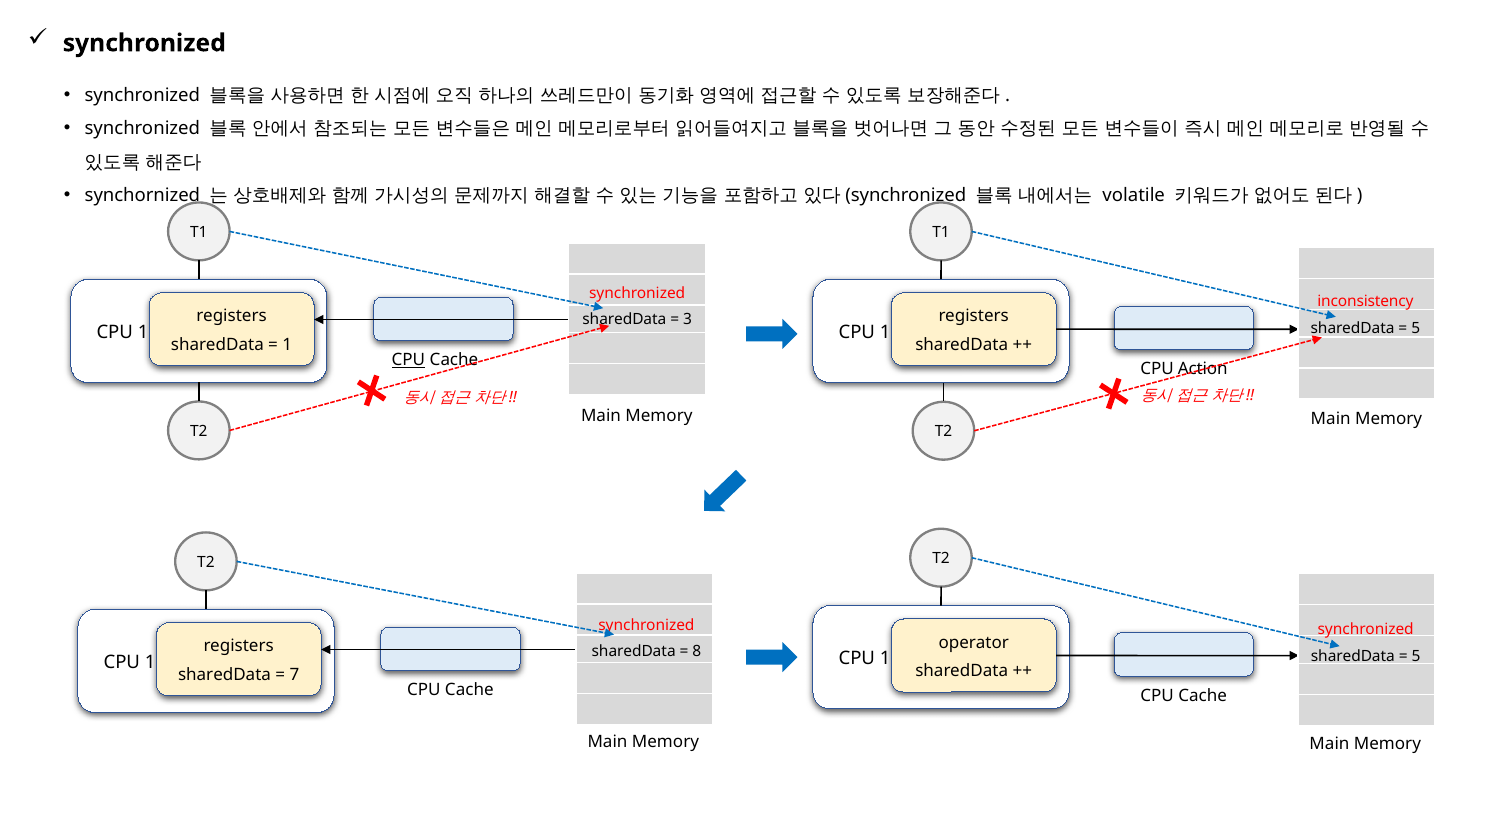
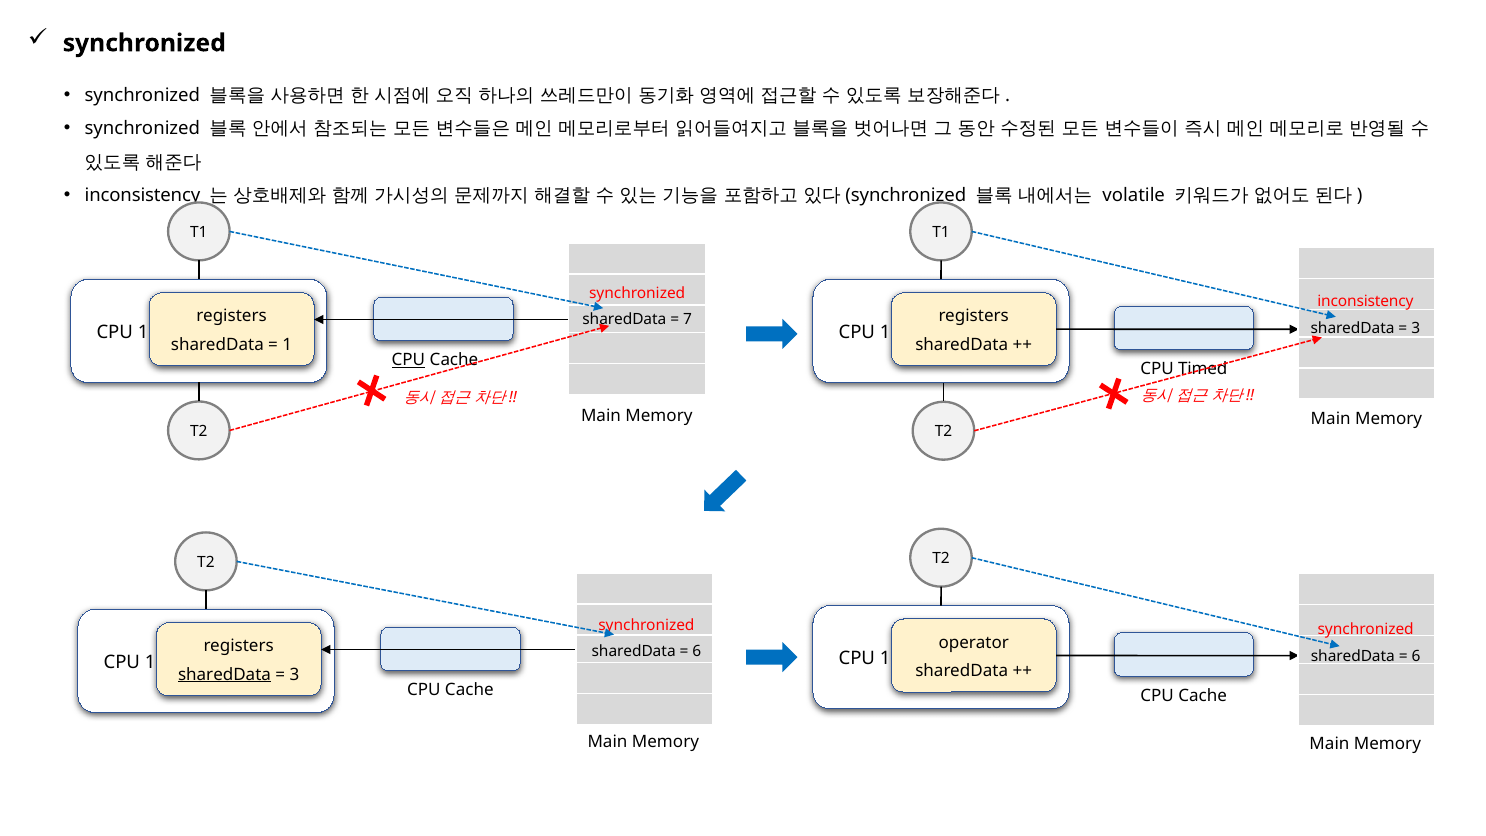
synchornized: synchornized -> inconsistency (142, 196)
3: 3 -> 7 (688, 319)
5: 5 -> 3 (1416, 328)
Action: Action -> Timed (1203, 369)
8: 8 -> 6 (697, 651)
5: 5 -> 6 (1416, 656)
sharedData underline: none -> present (224, 674)
7: 7 -> 3 (294, 674)
